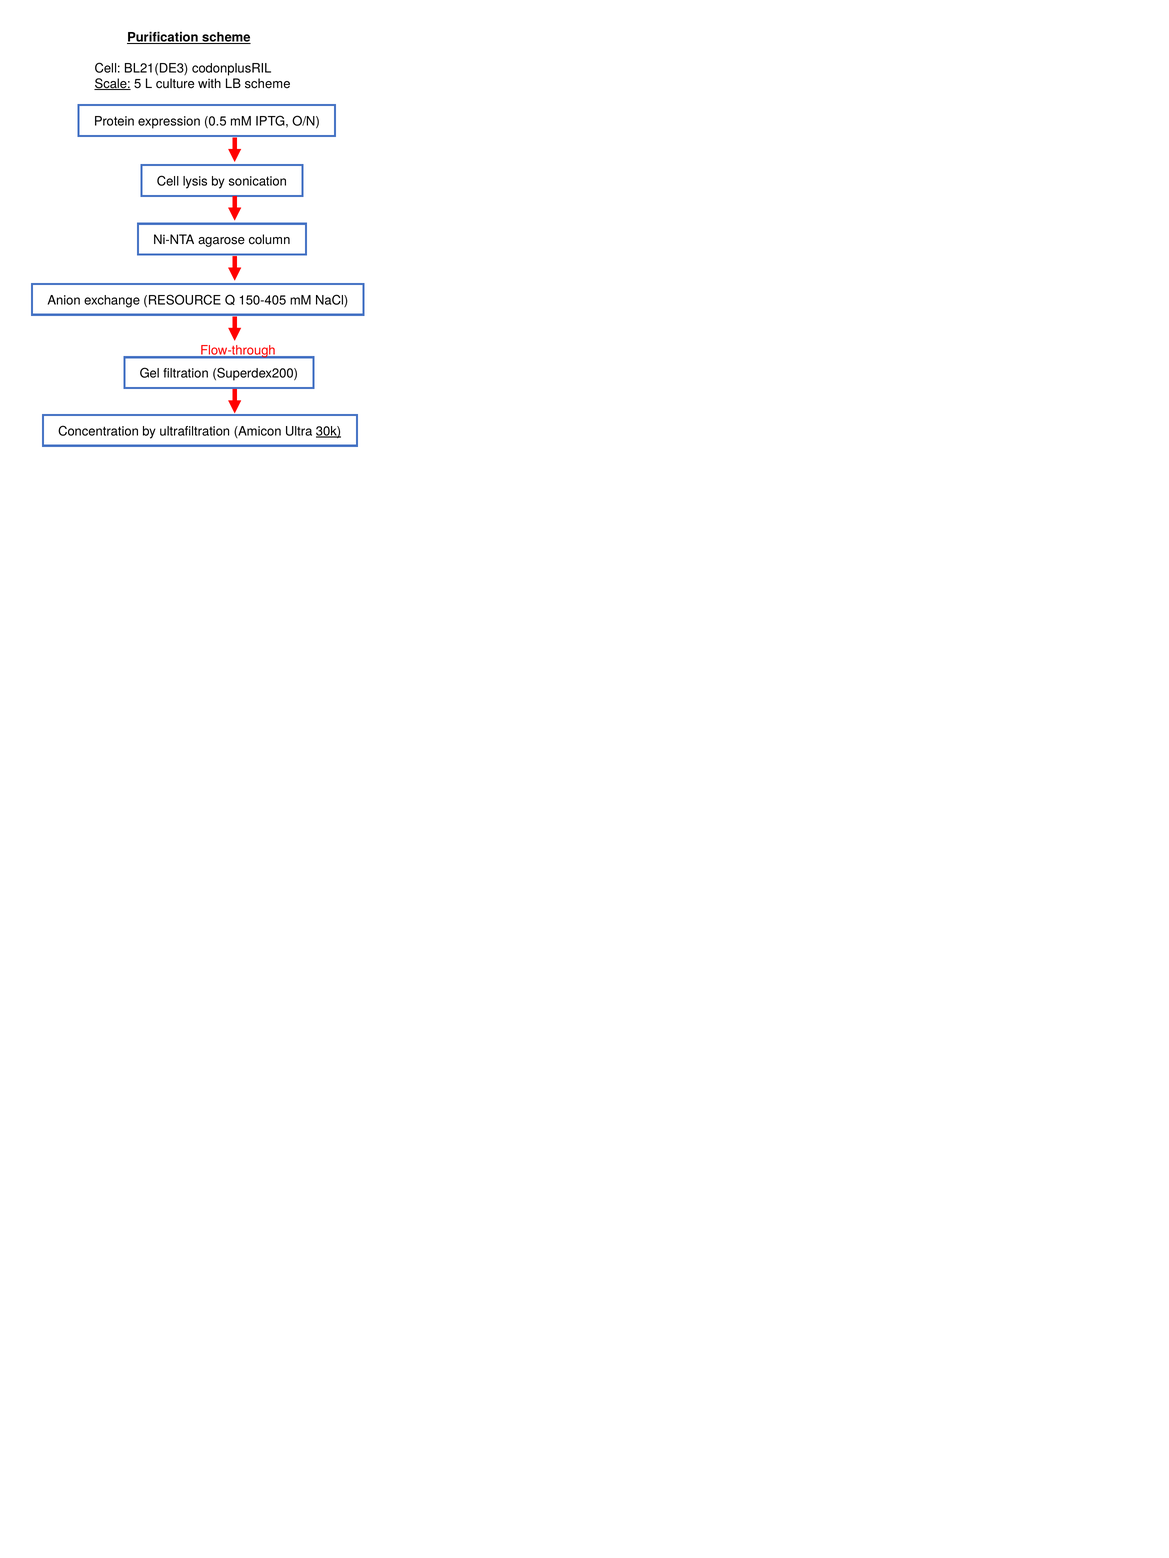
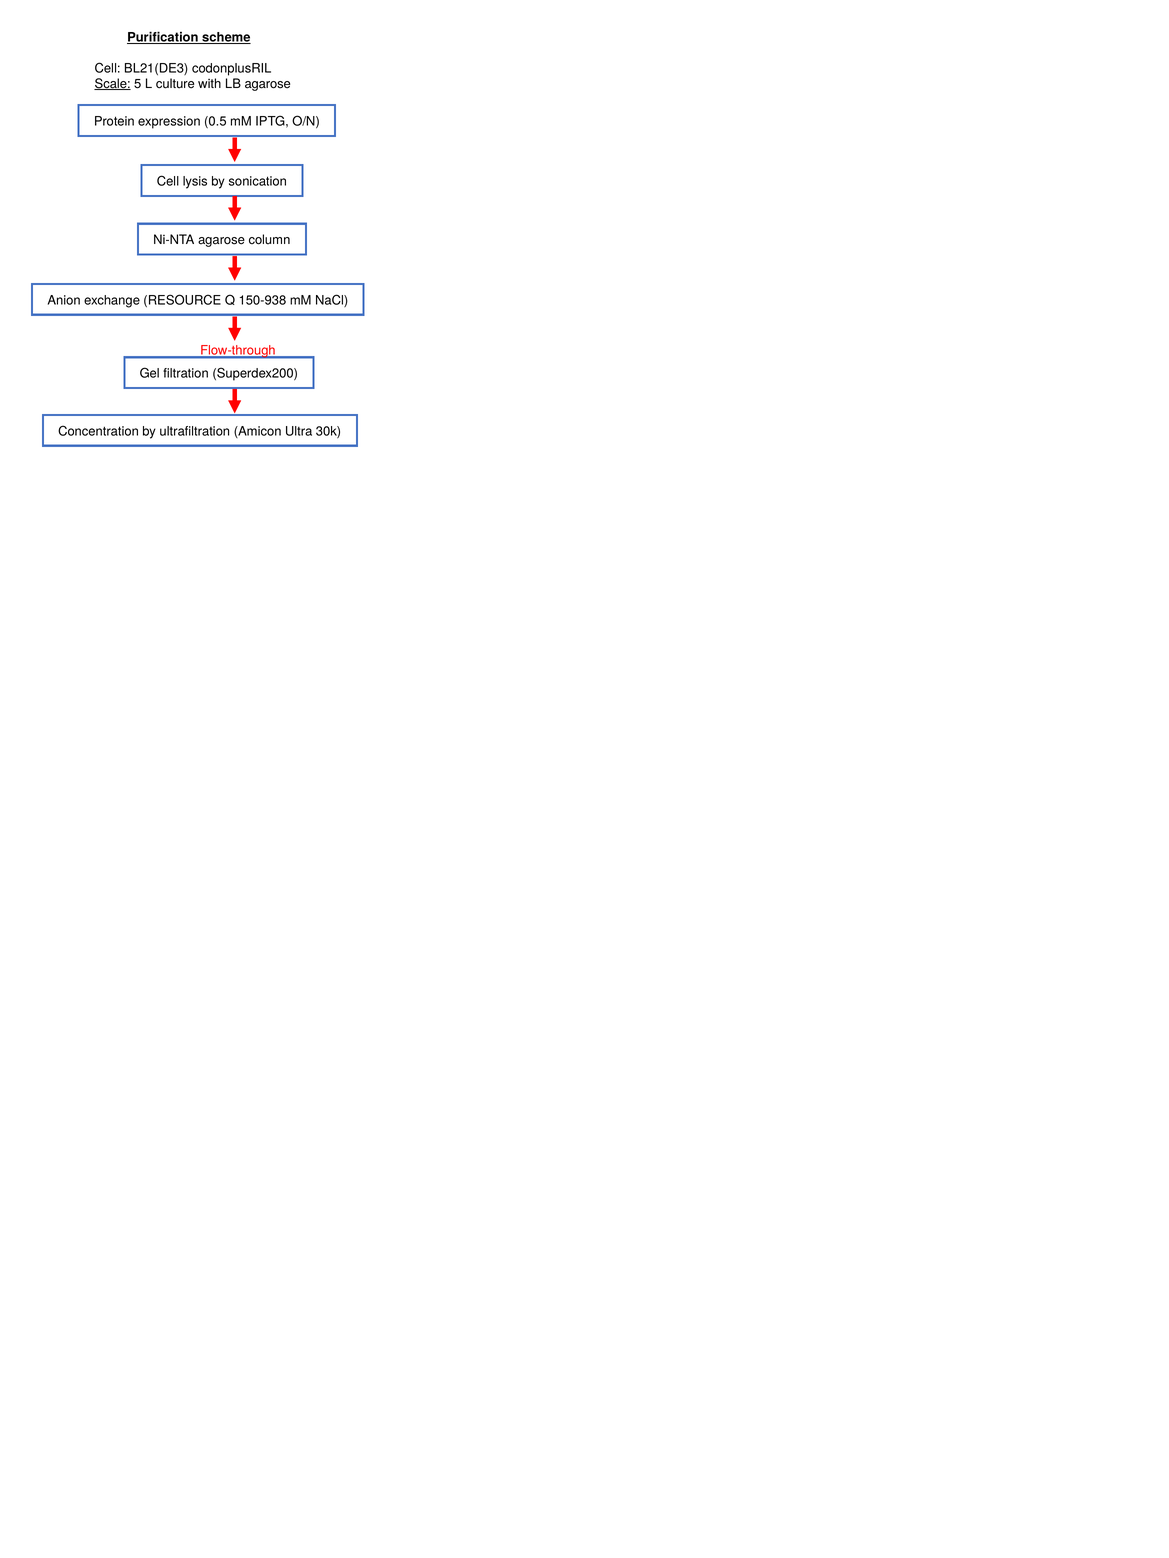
LB scheme: scheme -> agarose (268, 84)
150-405: 150-405 -> 150-938 (262, 300)
30k underline: present -> none (329, 431)
